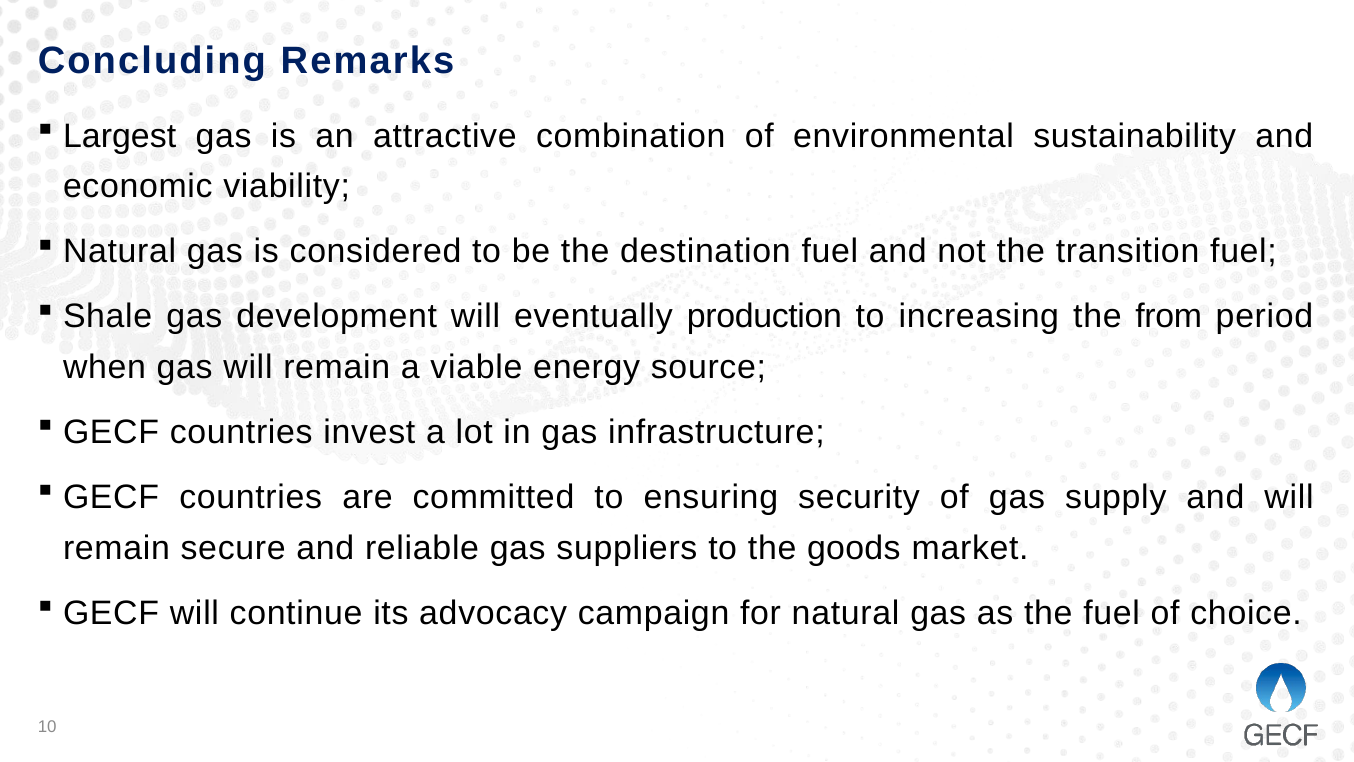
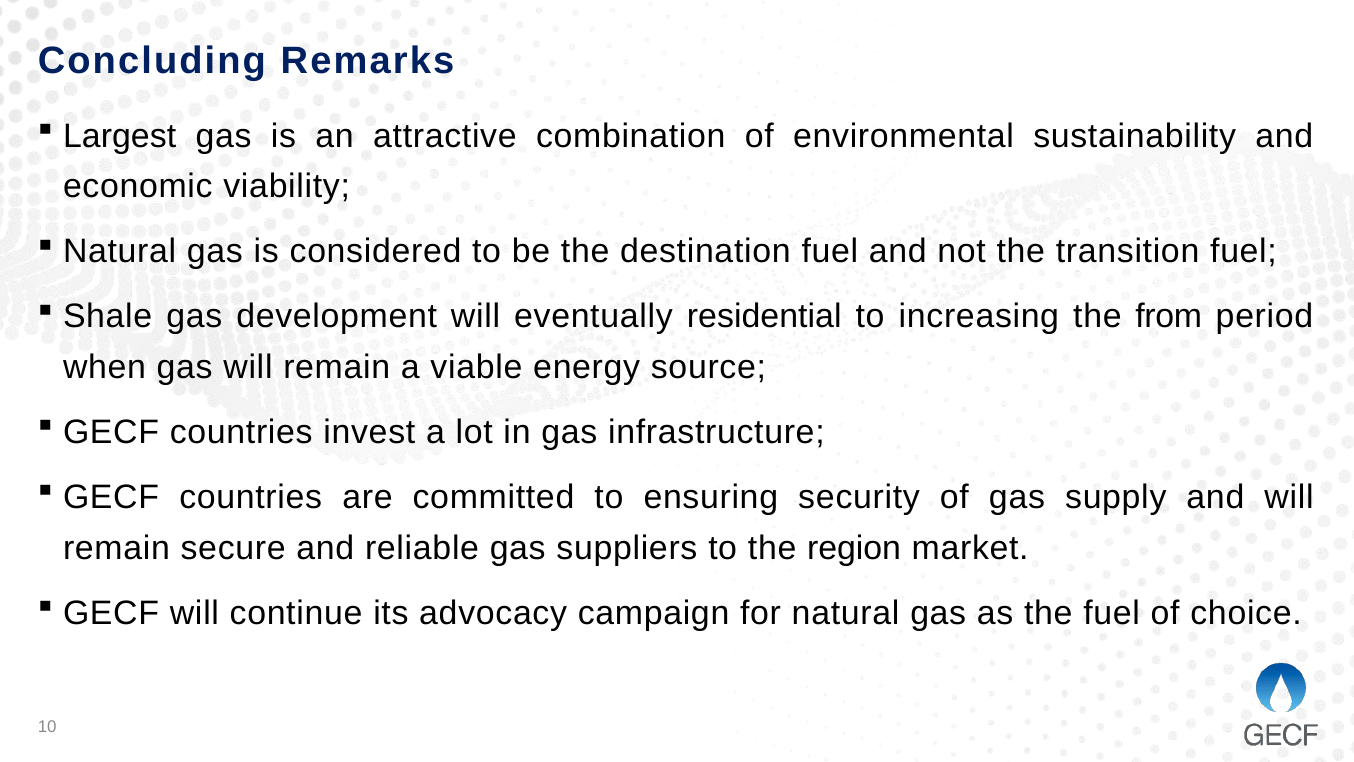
production: production -> residential (764, 316)
goods: goods -> region (854, 548)
